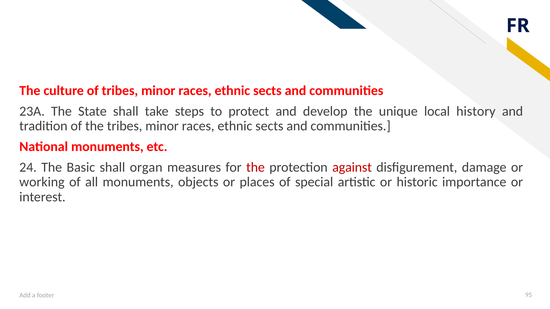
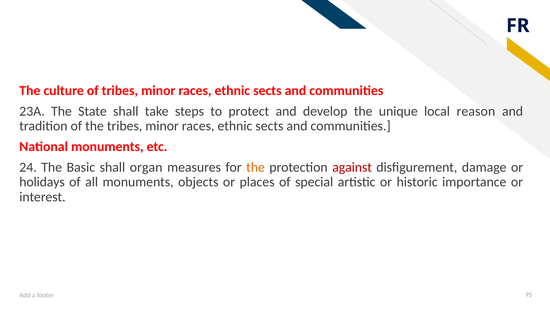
history: history -> reason (476, 111)
the colour: red -> orange (255, 167)
working: working -> holidays (42, 182)
